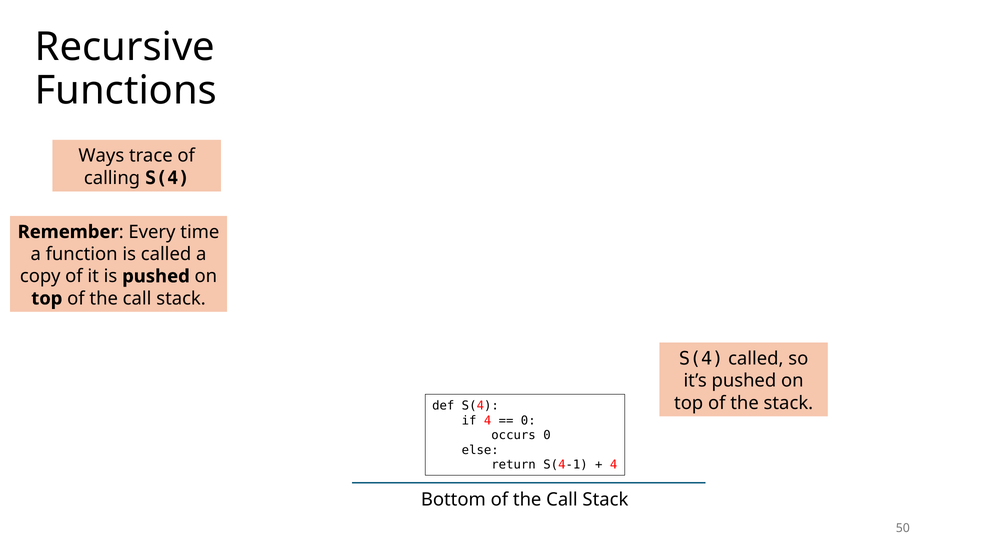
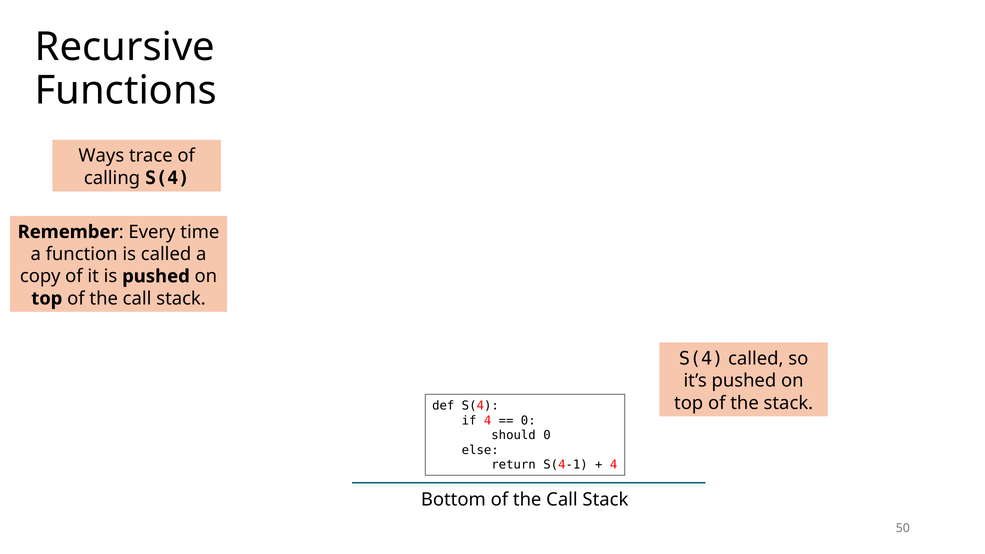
occurs: occurs -> should (514, 435)
